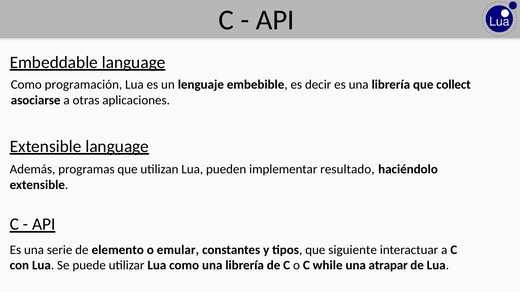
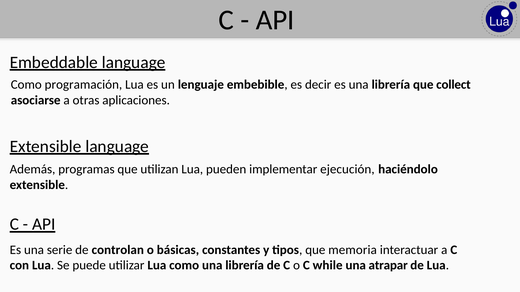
resultado: resultado -> ejecución (347, 170)
elemento: elemento -> controlan (118, 250)
emular: emular -> básicas (178, 250)
siguiente: siguiente -> memoria (353, 250)
